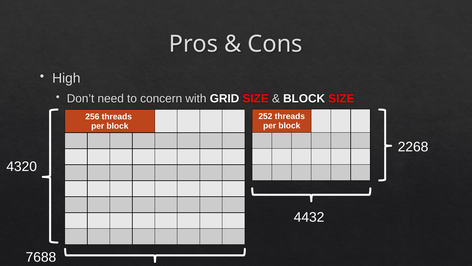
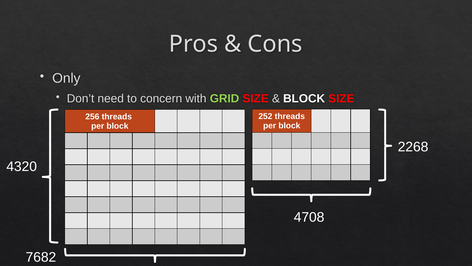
High: High -> Only (66, 78)
GRID colour: white -> light green (225, 99)
4432: 4432 -> 4708 (309, 217)
7688: 7688 -> 7682 (41, 257)
